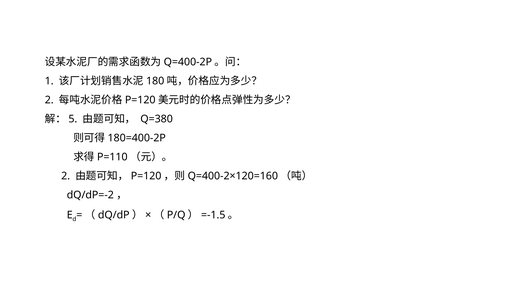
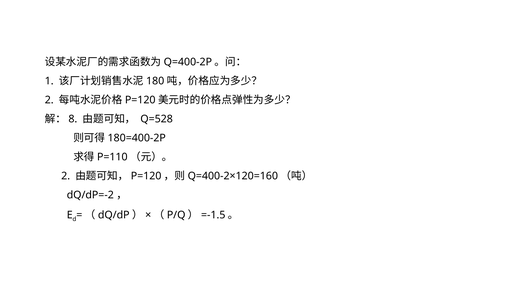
5: 5 -> 8 (73, 119)
Q=380: Q=380 -> Q=528 (157, 119)
